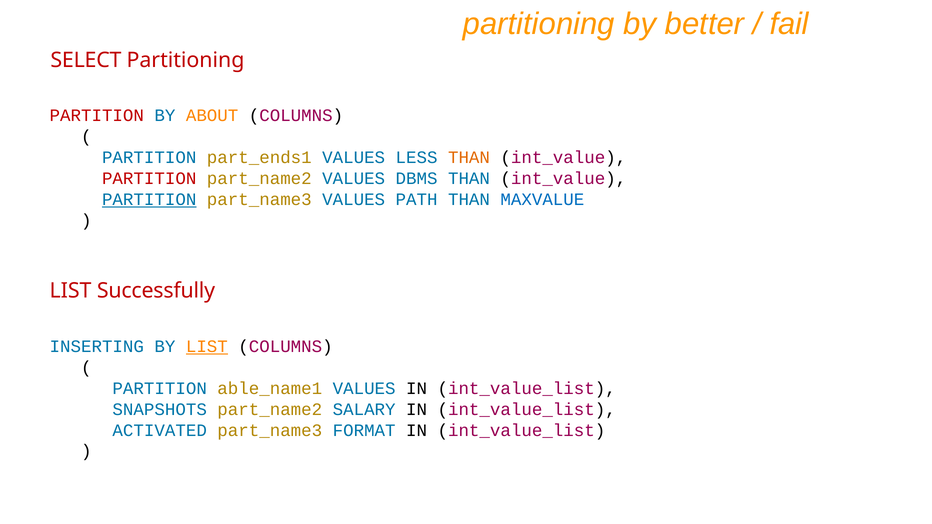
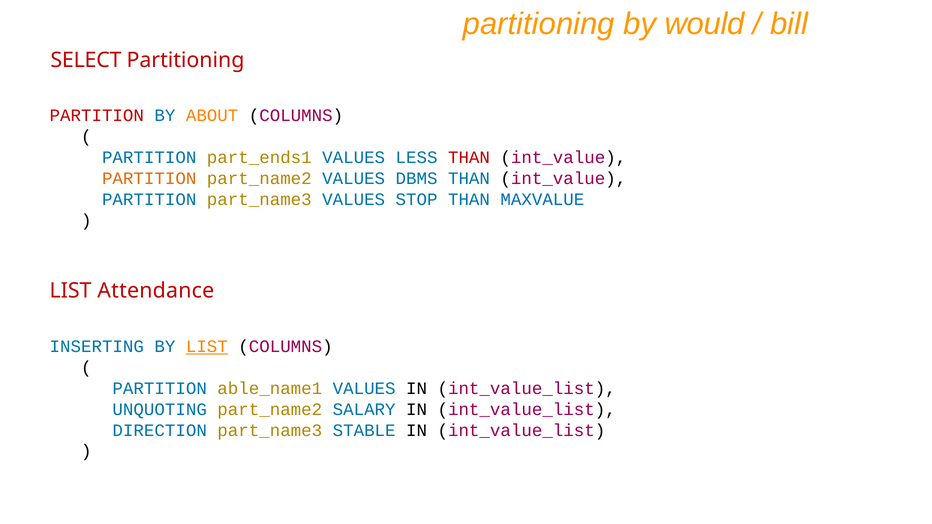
better: better -> would (705, 24)
fail: fail -> bill (789, 24)
THAN colour: orange -> red (469, 158)
PARTITION colour: red -> orange (149, 179)
PARTITION underline: present -> none (149, 200)
PATH: PATH -> STOP (417, 200)
Successfully: Successfully -> Attendance (156, 291)
SNAPSHOTS: SNAPSHOTS -> UNQUOTING (160, 409)
ACTIVATED: ACTIVATED -> DIRECTION (160, 430)
FORMAT: FORMAT -> STABLE (364, 430)
